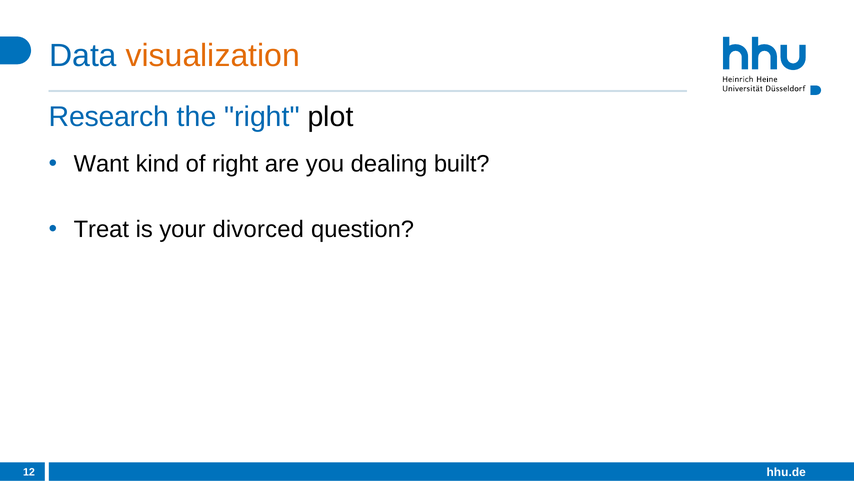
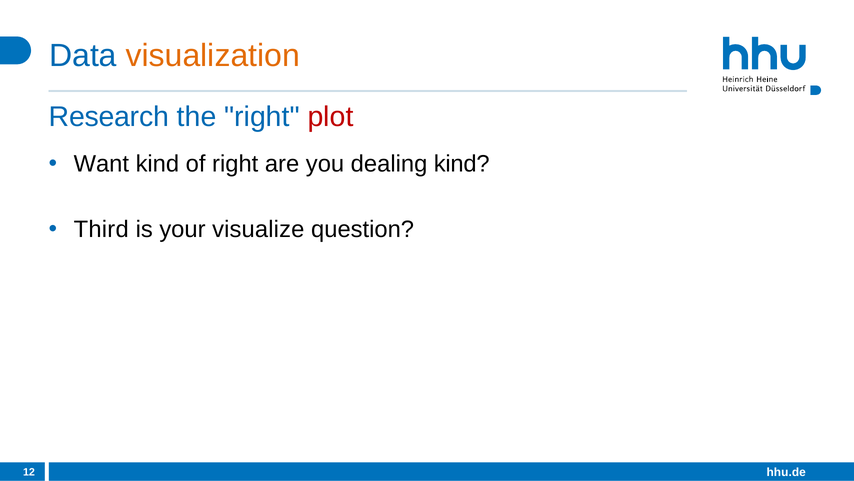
plot colour: black -> red (331, 117)
dealing built: built -> kind (462, 164)
Treat: Treat -> Third (101, 229)
divorced: divorced -> visualize (258, 229)
